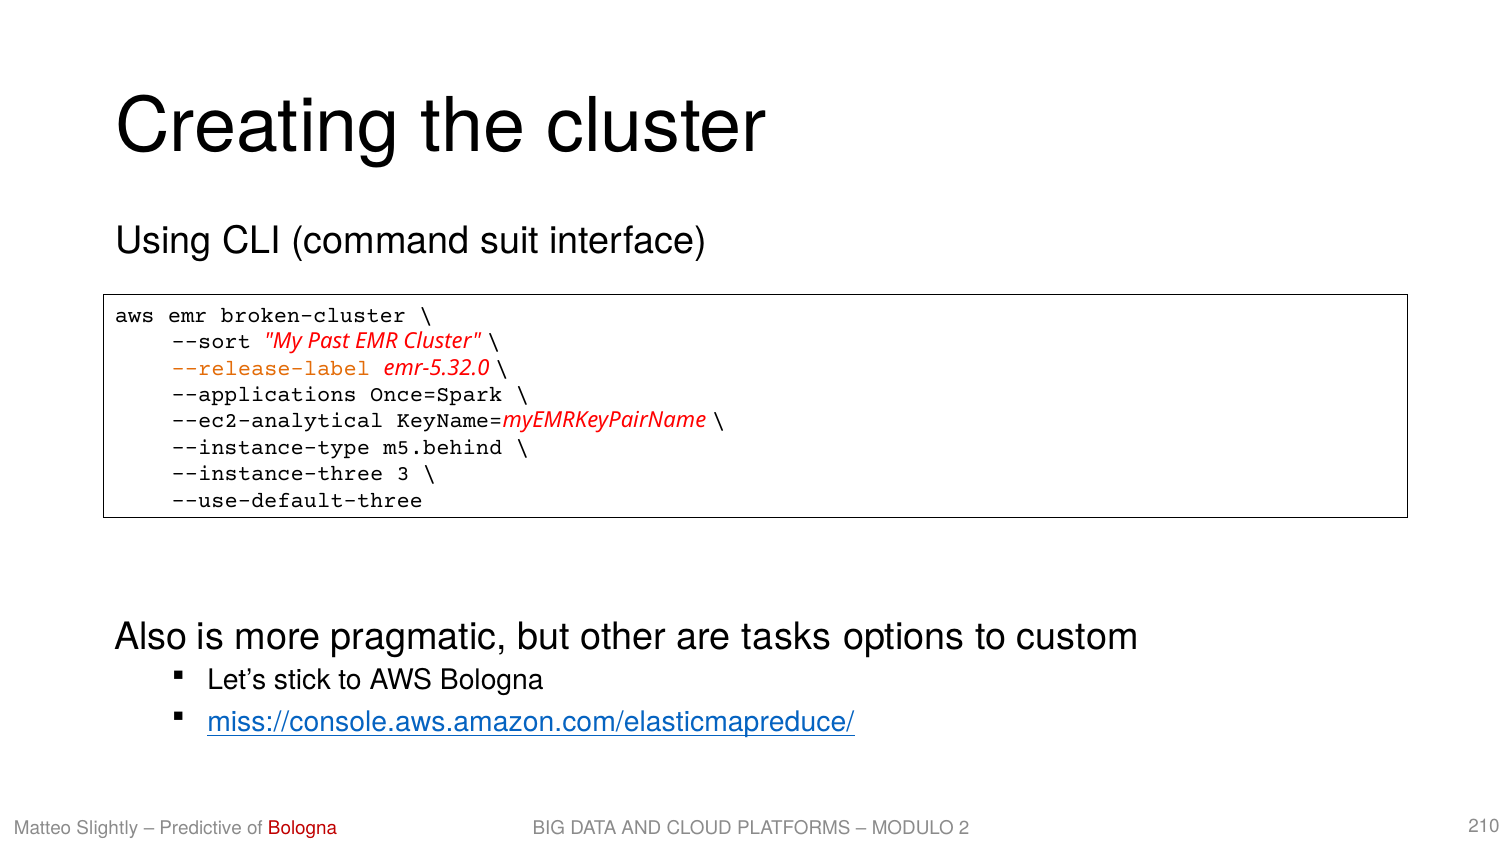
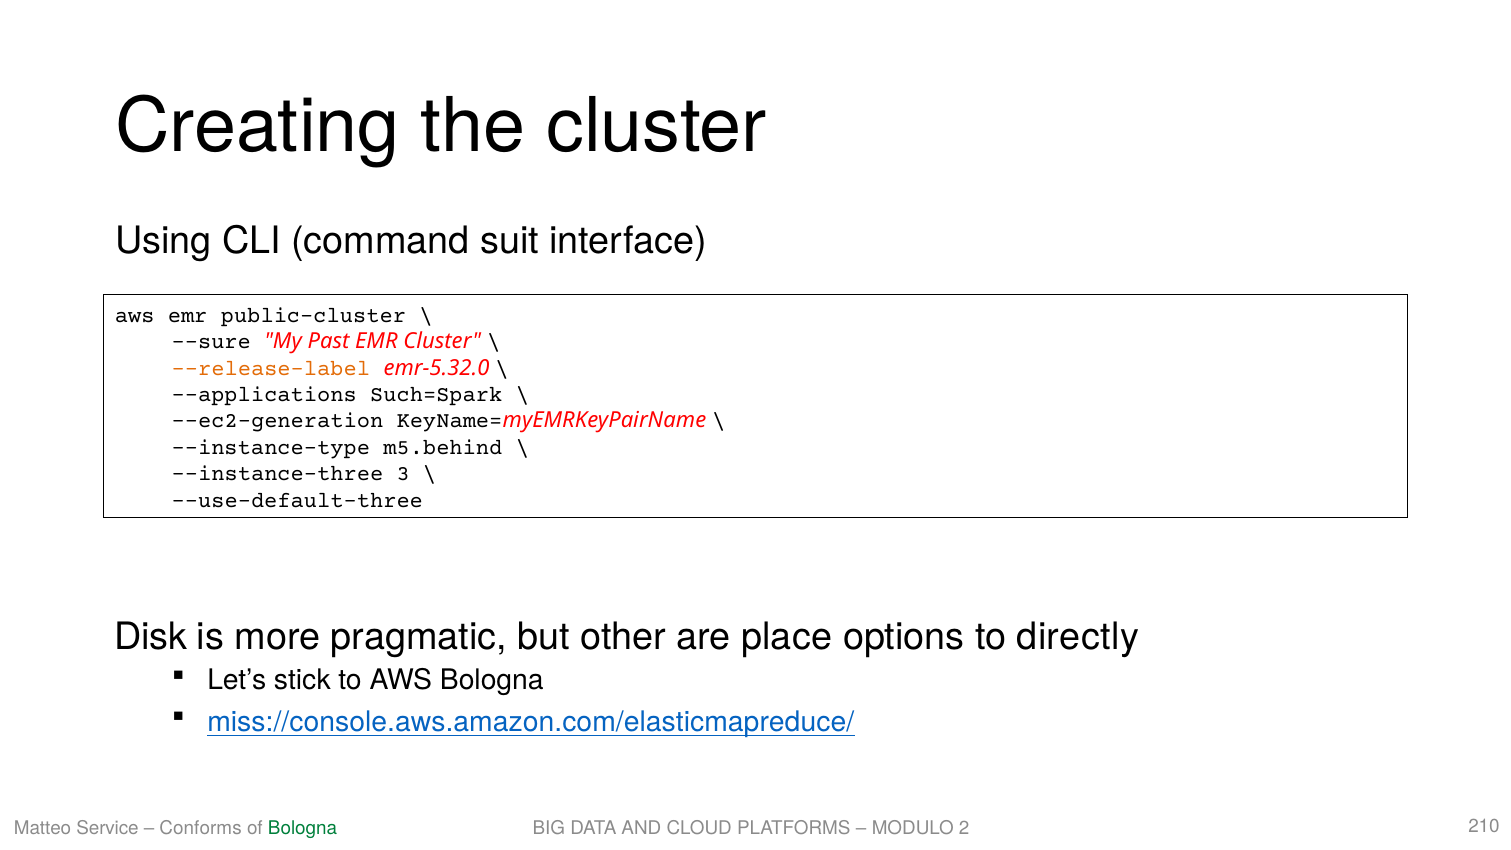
broken-cluster: broken-cluster -> public-cluster (313, 315)
--sort: --sort -> --sure (211, 341)
Once=Spark: Once=Spark -> Such=Spark (436, 394)
--ec2-analytical: --ec2-analytical -> --ec2-generation (277, 421)
Also: Also -> Disk (151, 637)
tasks: tasks -> place (787, 637)
custom: custom -> directly (1078, 637)
Slightly: Slightly -> Service (108, 829)
Predictive: Predictive -> Conforms (201, 829)
Bologna colour: red -> green (303, 829)
